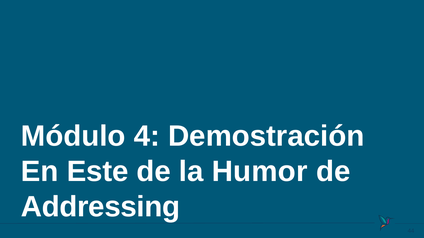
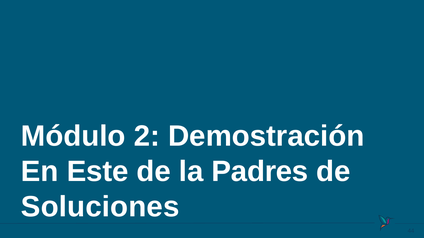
4: 4 -> 2 (147, 136)
Humor: Humor -> Padres (260, 172)
Addressing: Addressing -> Soluciones (100, 207)
